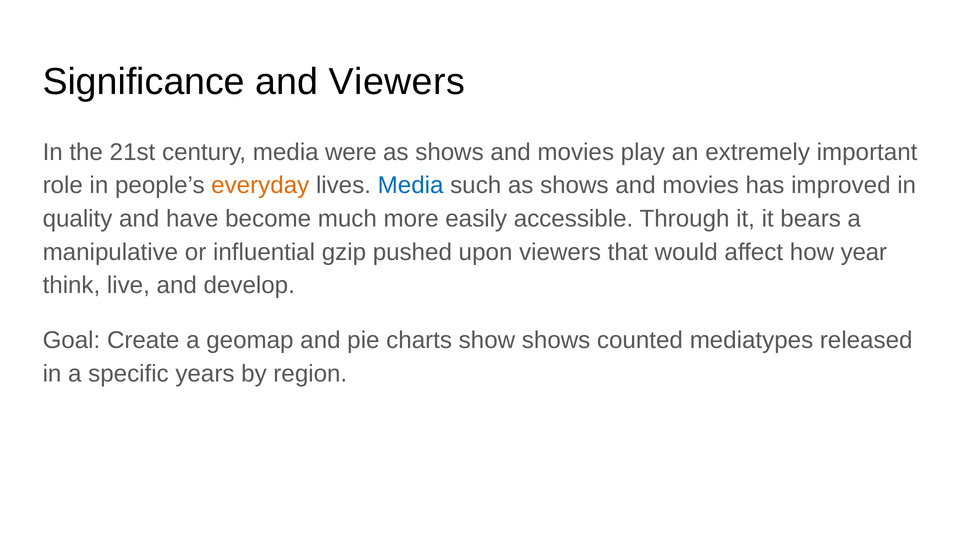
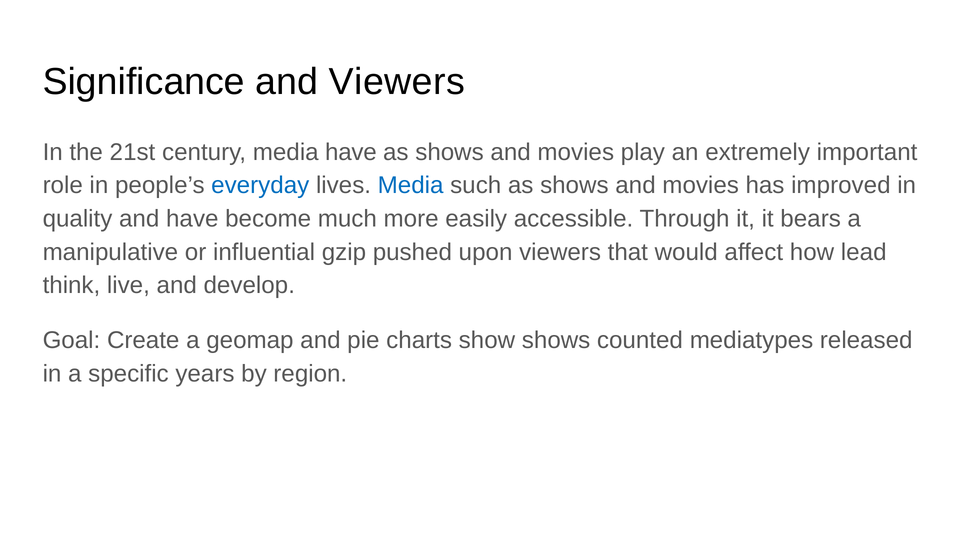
media were: were -> have (351, 152)
everyday colour: orange -> blue (260, 185)
year: year -> lead (864, 252)
